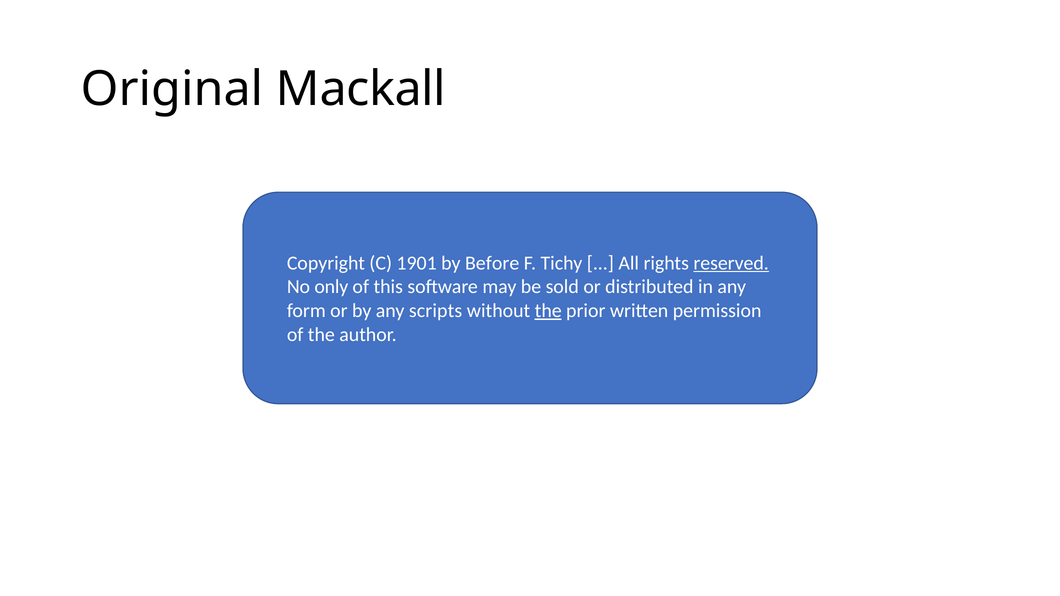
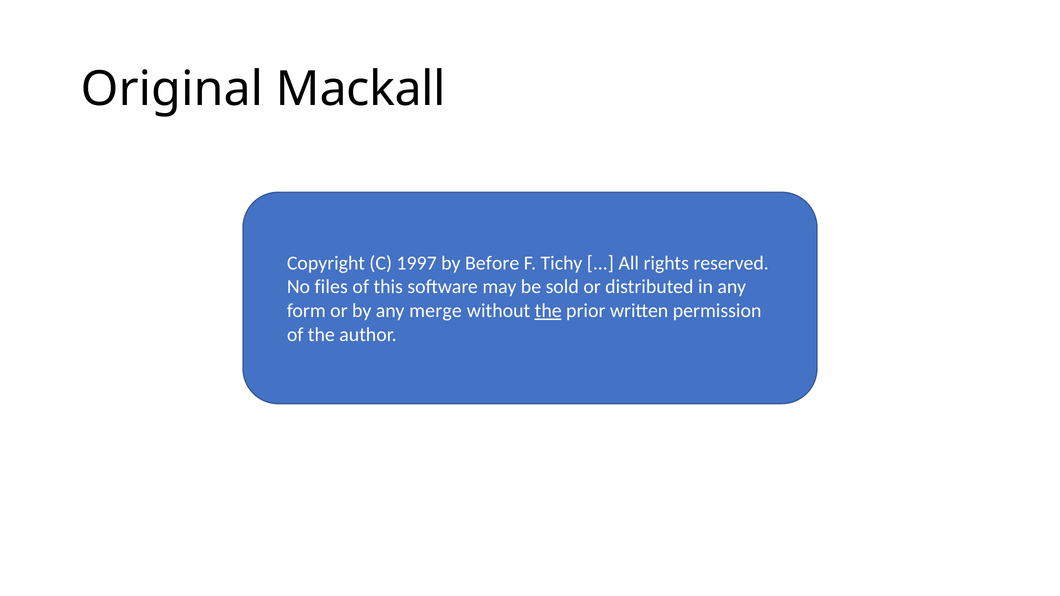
1901: 1901 -> 1997 (417, 263)
reserved underline: present -> none (731, 263)
only: only -> files (331, 287)
scripts: scripts -> merge (436, 311)
